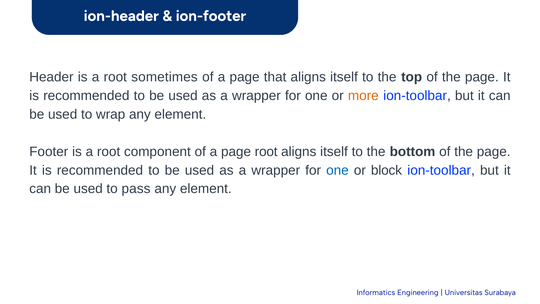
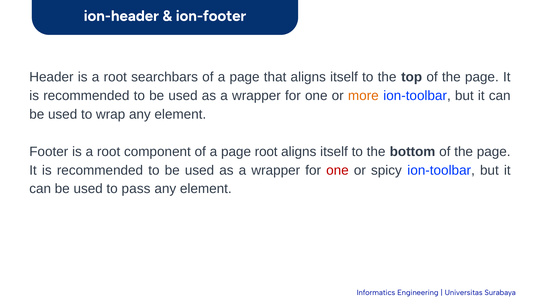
sometimes: sometimes -> searchbars (165, 77)
one colour: blue -> red (337, 170)
block: block -> spicy (386, 170)
